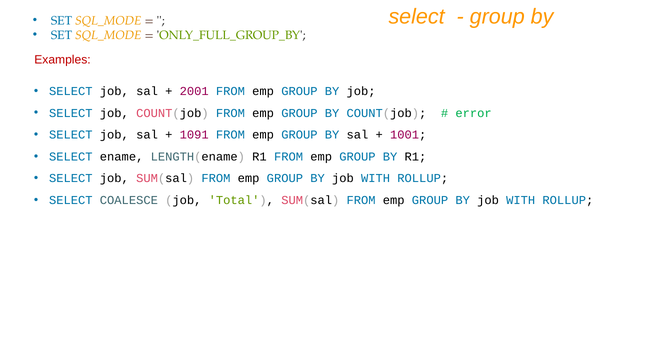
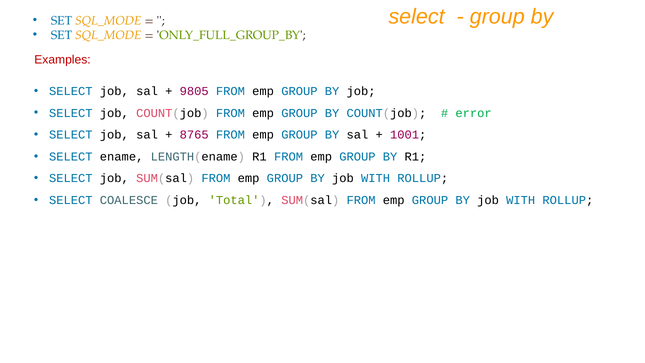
2001: 2001 -> 9805 (194, 91)
1091: 1091 -> 8765 (194, 135)
